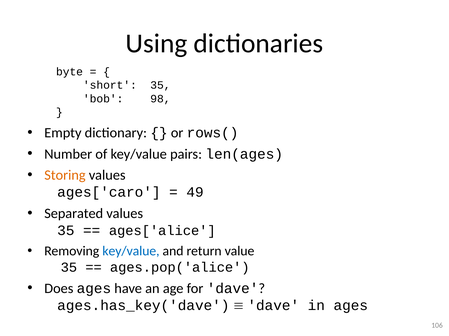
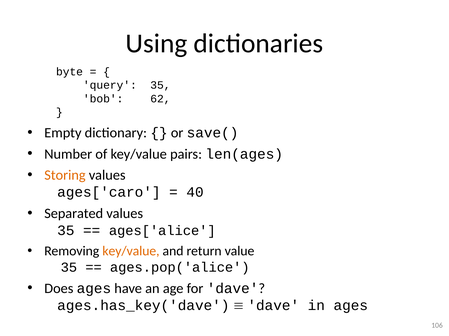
short: short -> query (110, 85)
98: 98 -> 62 (160, 99)
rows(: rows( -> save( (213, 133)
49: 49 -> 40 (195, 193)
key/value colour: blue -> orange (131, 252)
